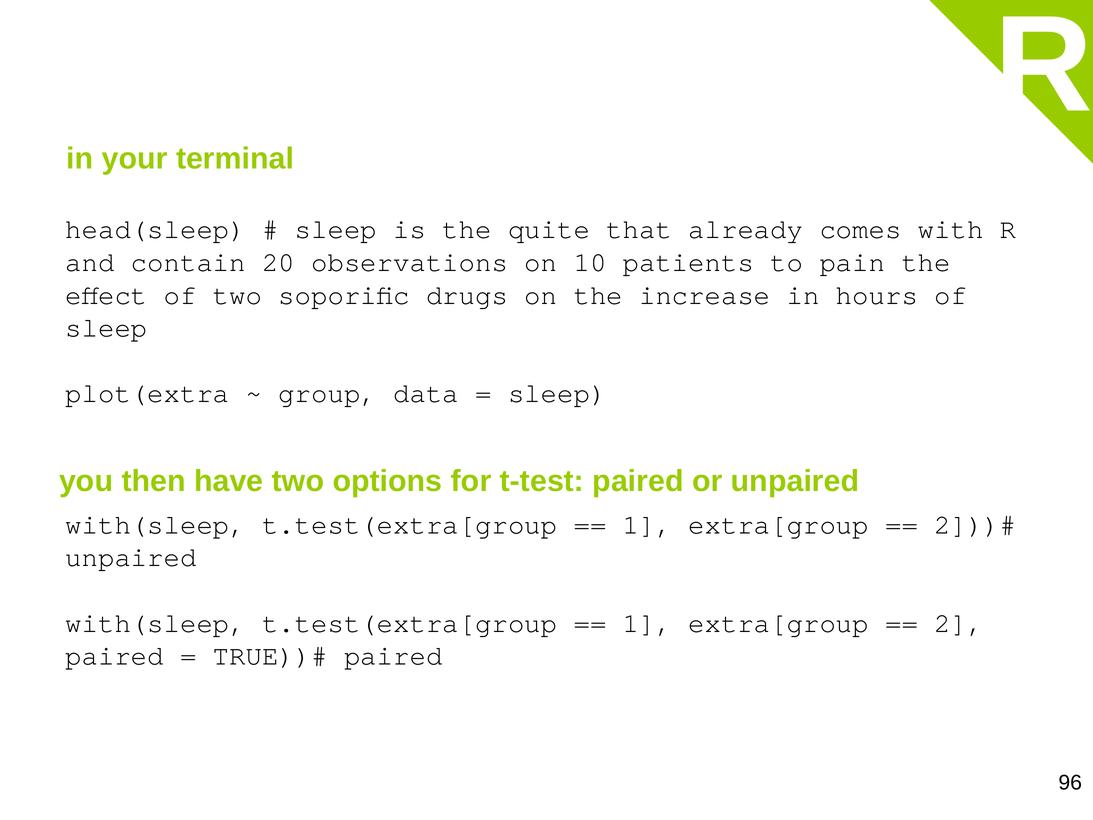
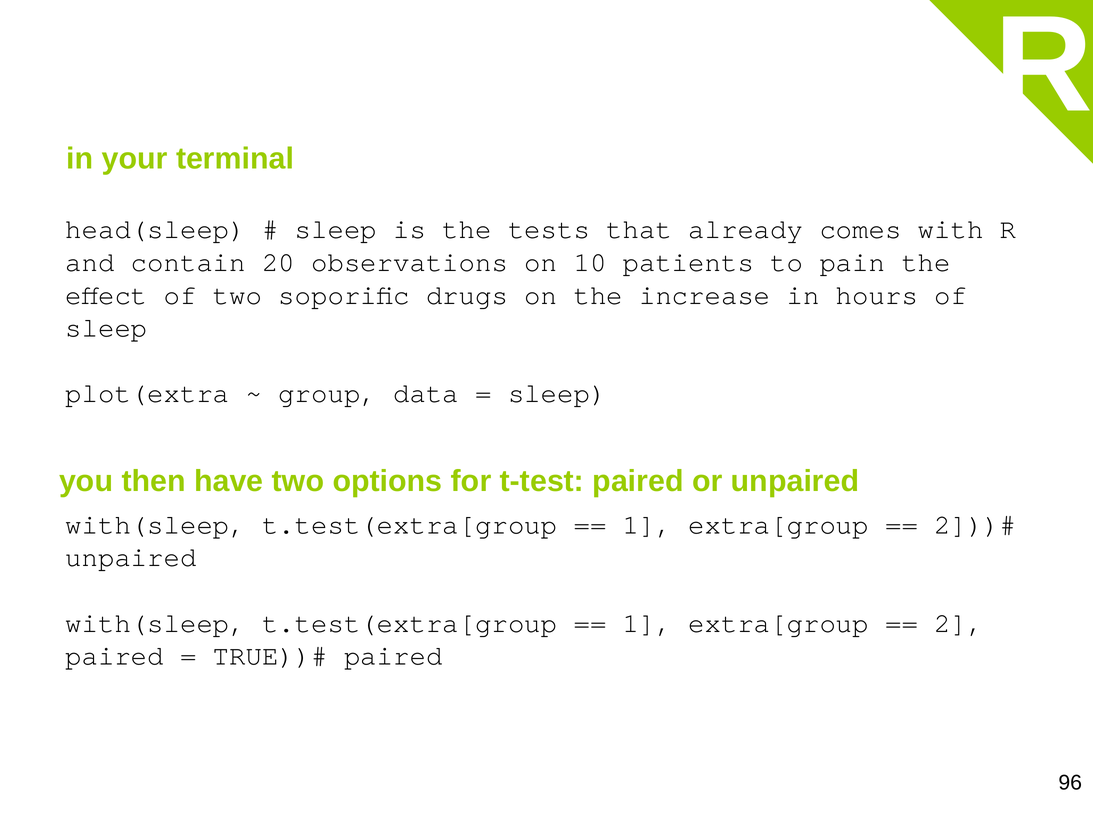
quite: quite -> tests (549, 229)
